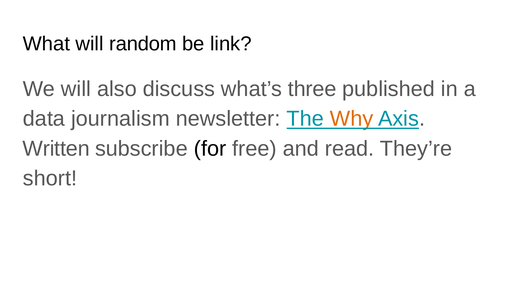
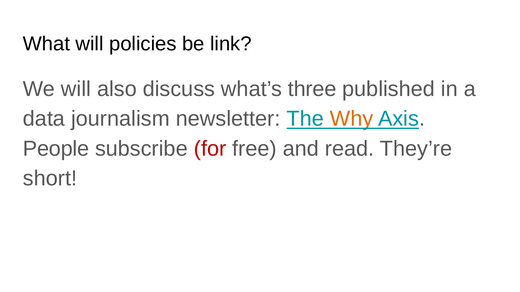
random: random -> policies (143, 44)
Written: Written -> People (56, 149)
for colour: black -> red (210, 149)
